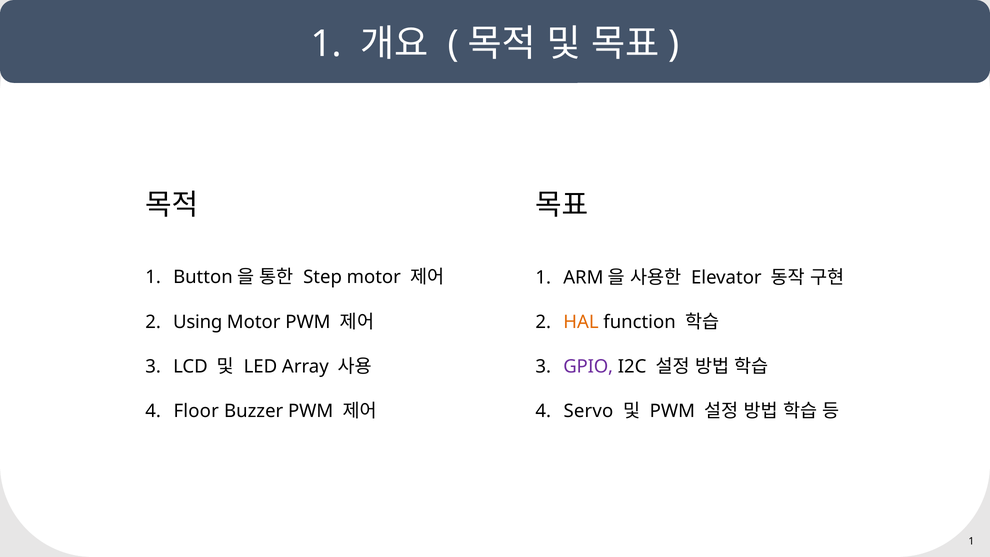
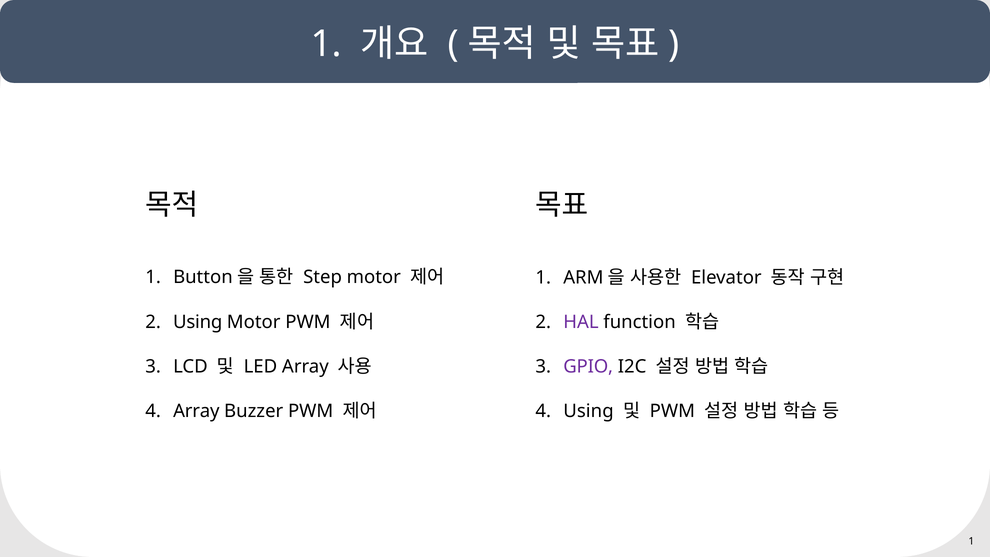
HAL colour: orange -> purple (581, 322)
Floor: Floor -> Array (196, 411)
Servo: Servo -> Using (588, 411)
